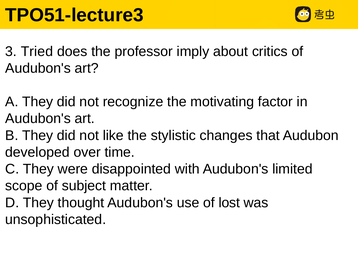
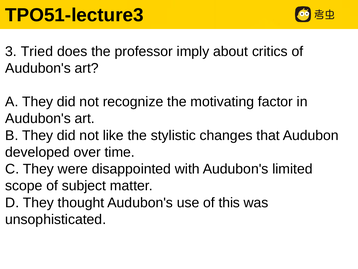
lost: lost -> this (229, 202)
